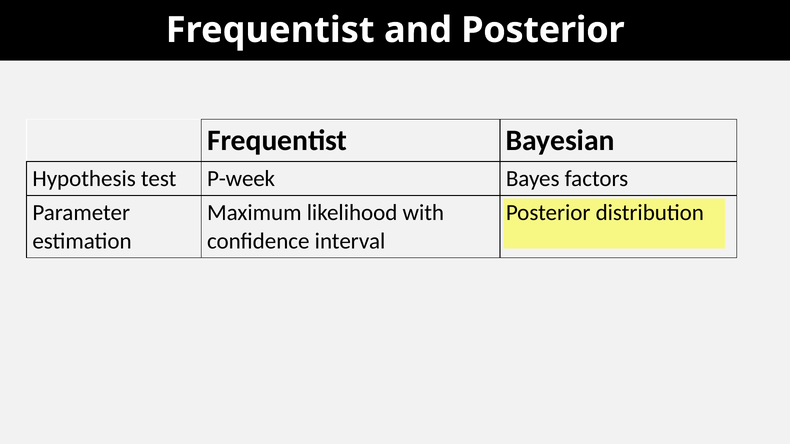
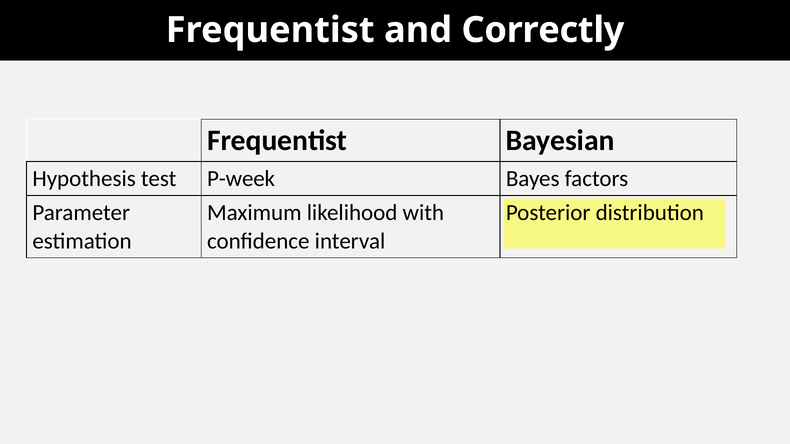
and Posterior: Posterior -> Correctly (543, 30)
